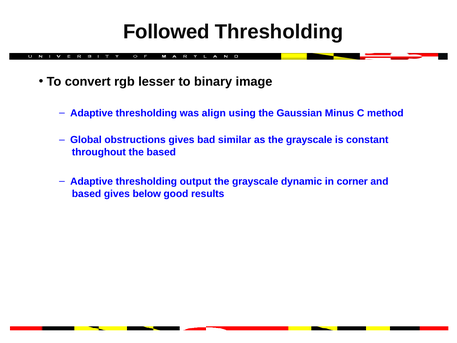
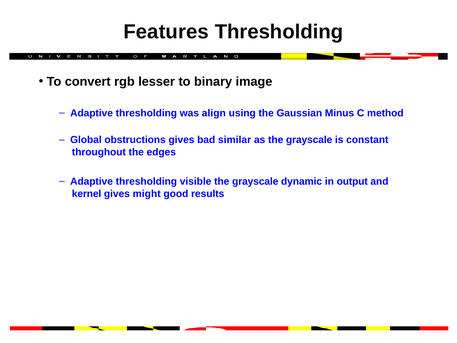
Followed: Followed -> Features (166, 32)
the based: based -> edges (161, 152)
output: output -> visible (196, 181)
corner: corner -> output (352, 181)
based: based -> kernel (87, 194)
below: below -> might (147, 194)
